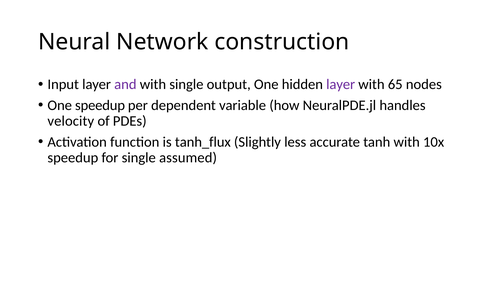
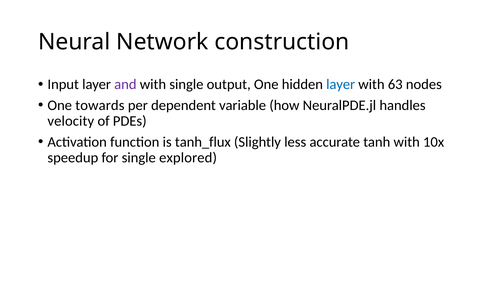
layer colour: purple -> blue (341, 85)
65: 65 -> 63 (395, 85)
One speedup: speedup -> towards (100, 106)
assumed: assumed -> explored (188, 158)
